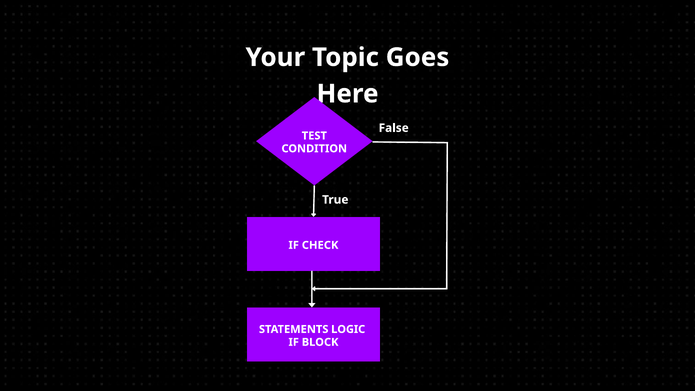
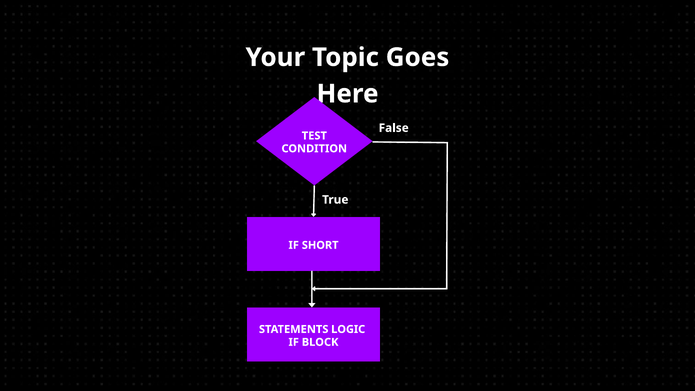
CHECK: CHECK -> SHORT (320, 245)
